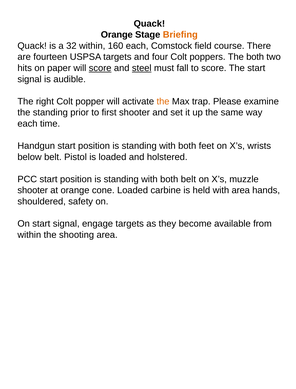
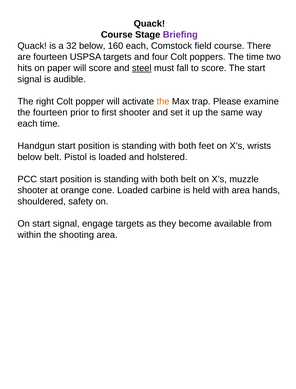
Orange: Orange -> Course (117, 35)
Briefing colour: orange -> purple (180, 35)
32 within: within -> below (92, 46)
The both: both -> time (255, 57)
score underline: present -> none (100, 68)
the standing: standing -> fourteen (50, 112)
